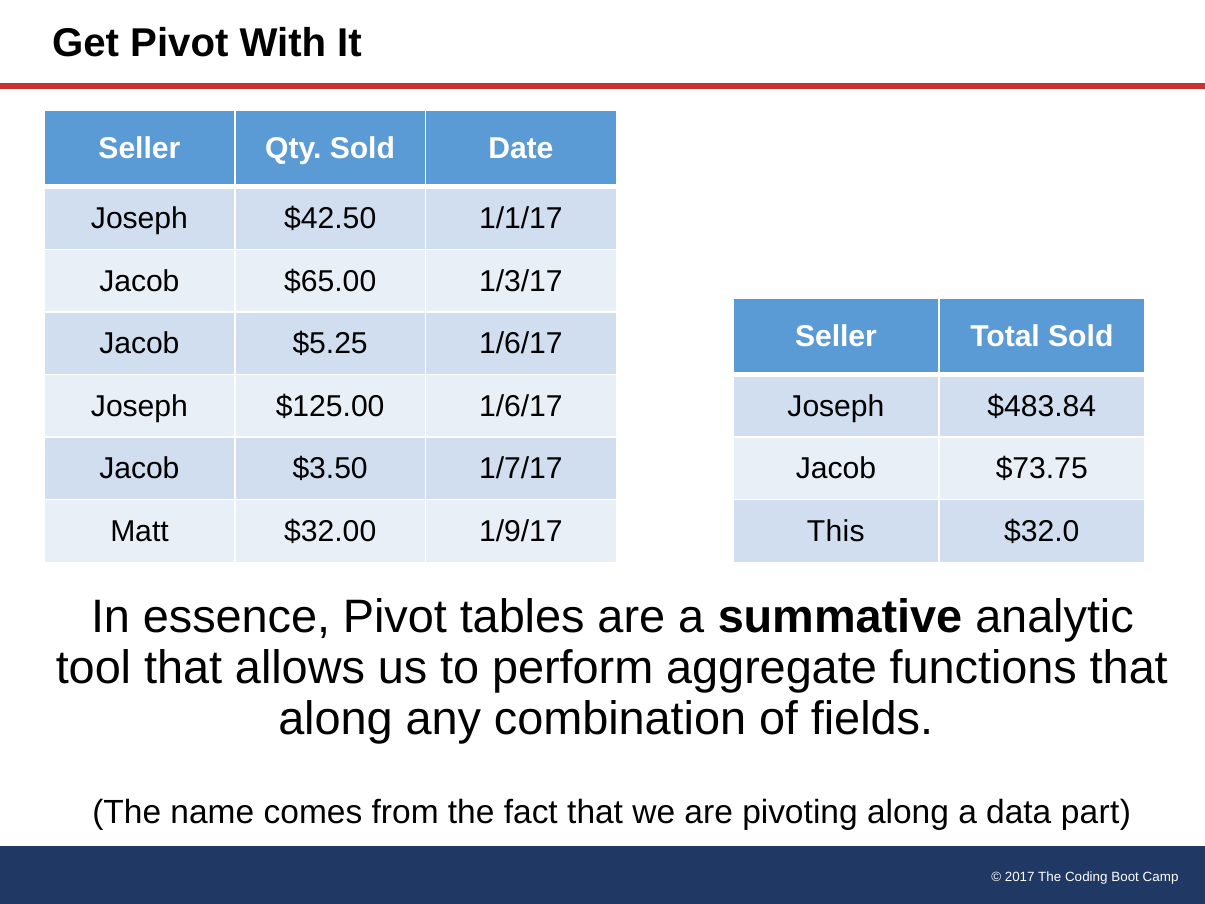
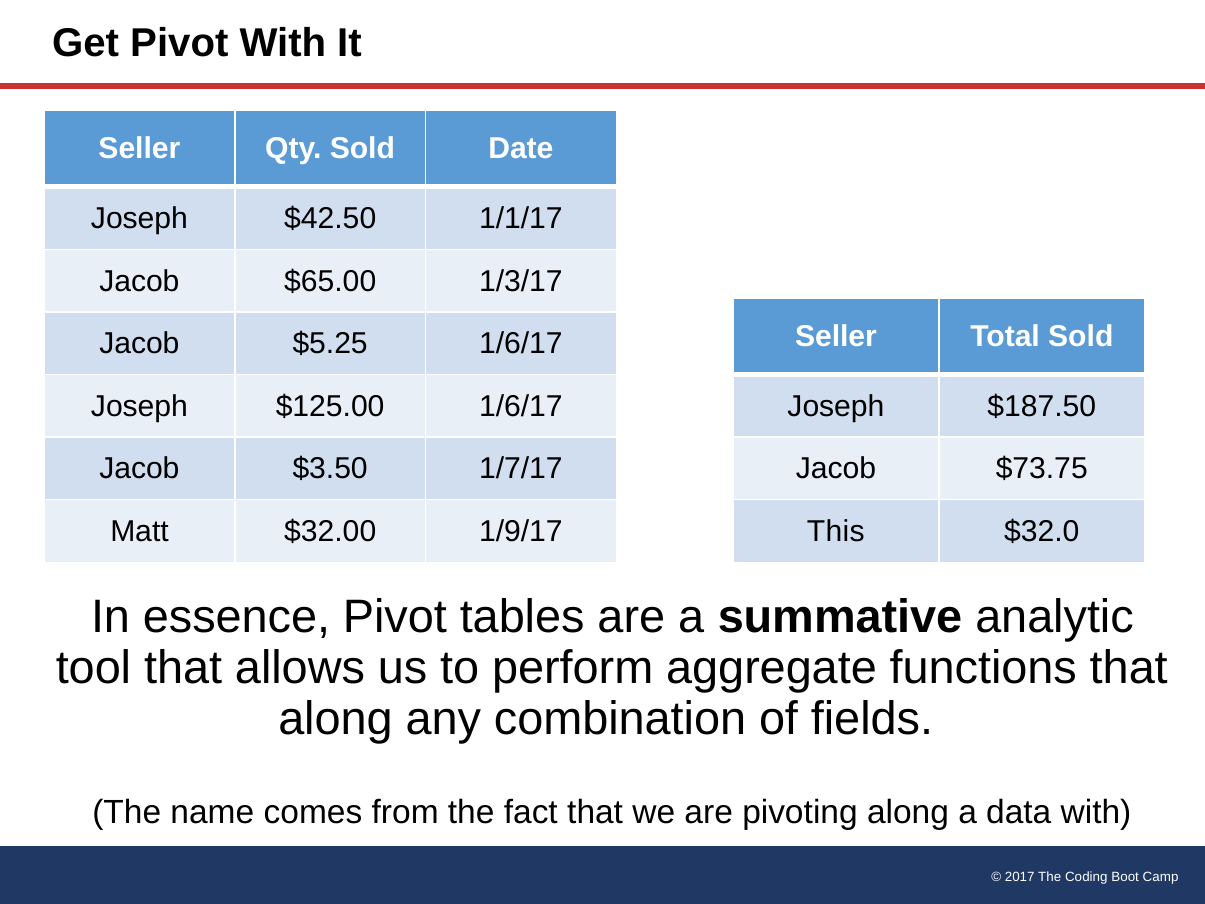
$483.84: $483.84 -> $187.50 (1042, 406)
data part: part -> with (1096, 813)
